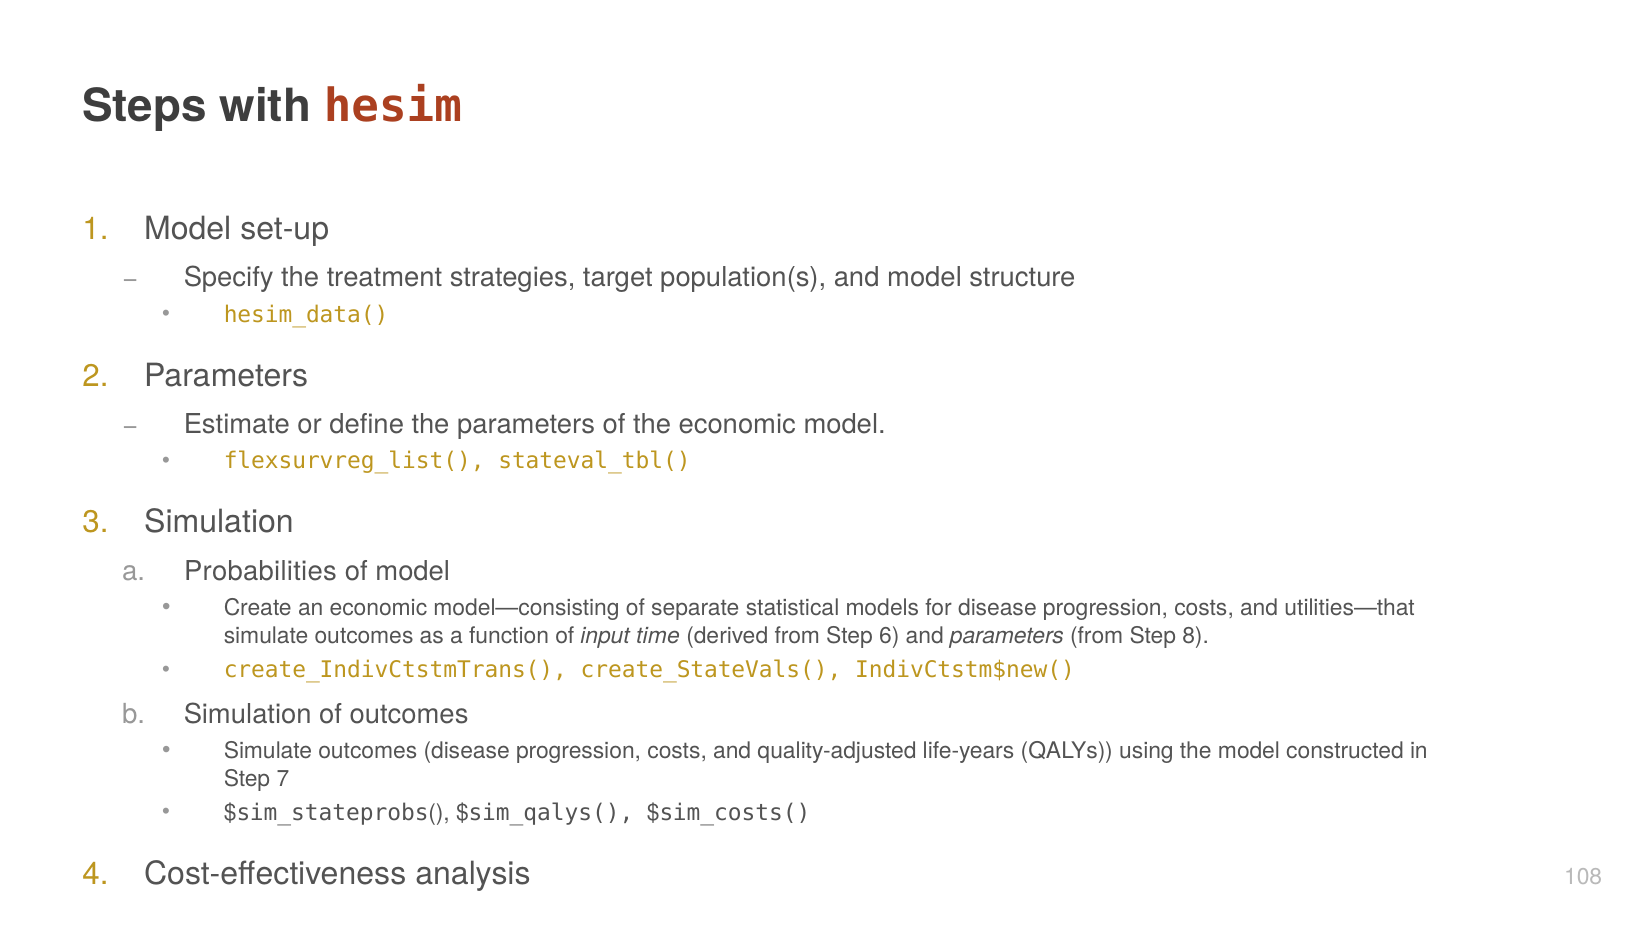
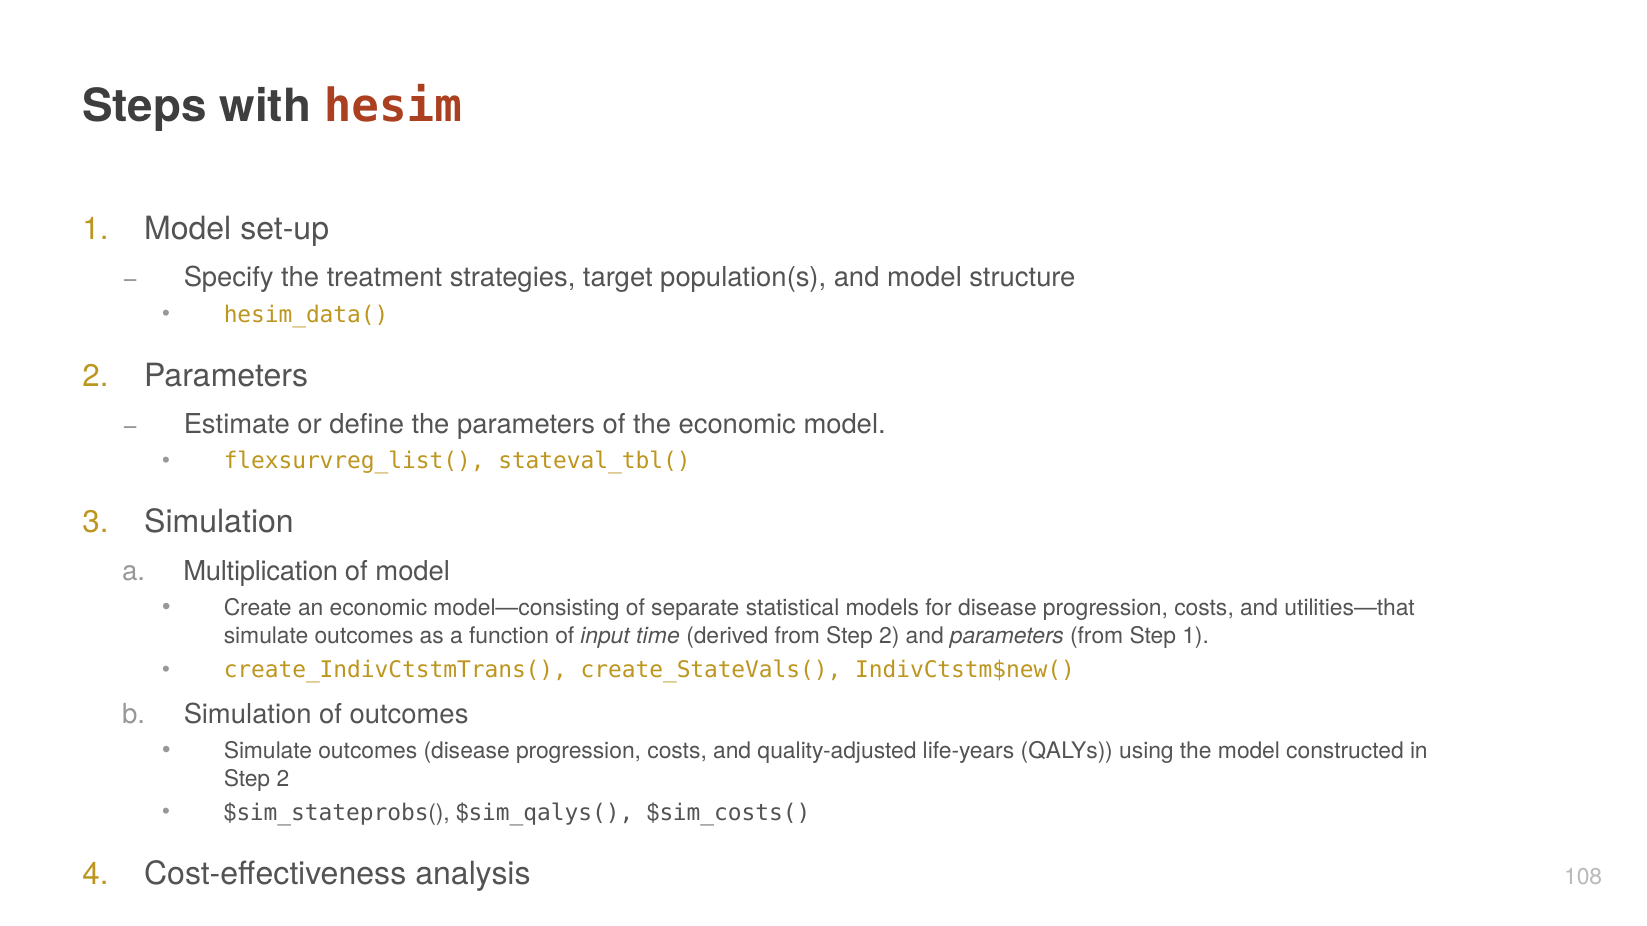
Probabilities: Probabilities -> Multiplication (261, 572)
from Step 6: 6 -> 2 (889, 636)
Step 8: 8 -> 1 (1196, 636)
7: 7 -> 2 (283, 779)
